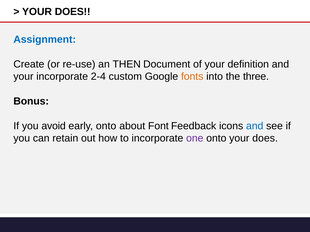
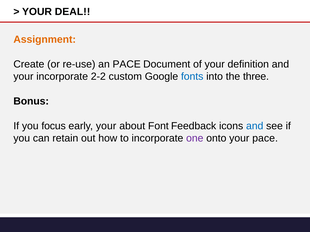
DOES: DOES -> DEAL (73, 12)
Assignment colour: blue -> orange (45, 39)
an THEN: THEN -> PACE (127, 64)
2-4: 2-4 -> 2-2 (98, 77)
fonts colour: orange -> blue (192, 77)
avoid: avoid -> focus (54, 126)
early onto: onto -> your (106, 126)
onto your does: does -> pace (265, 139)
